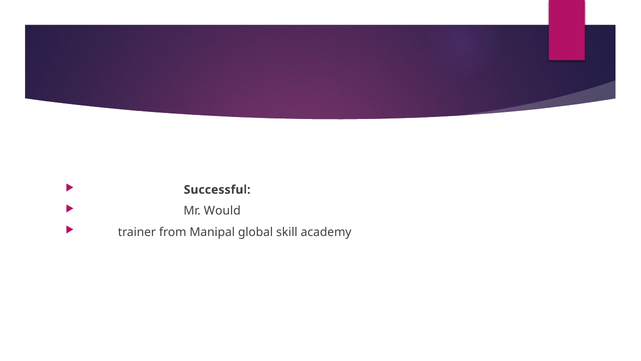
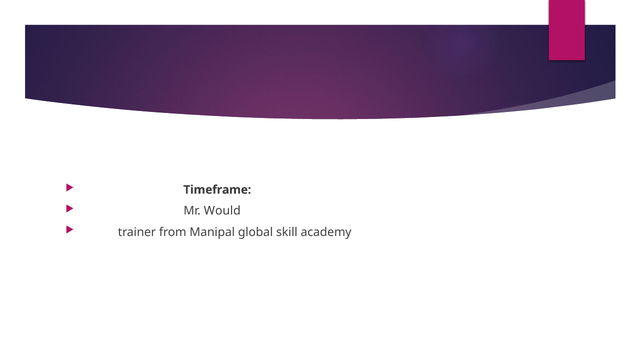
Successful: Successful -> Timeframe (217, 190)
